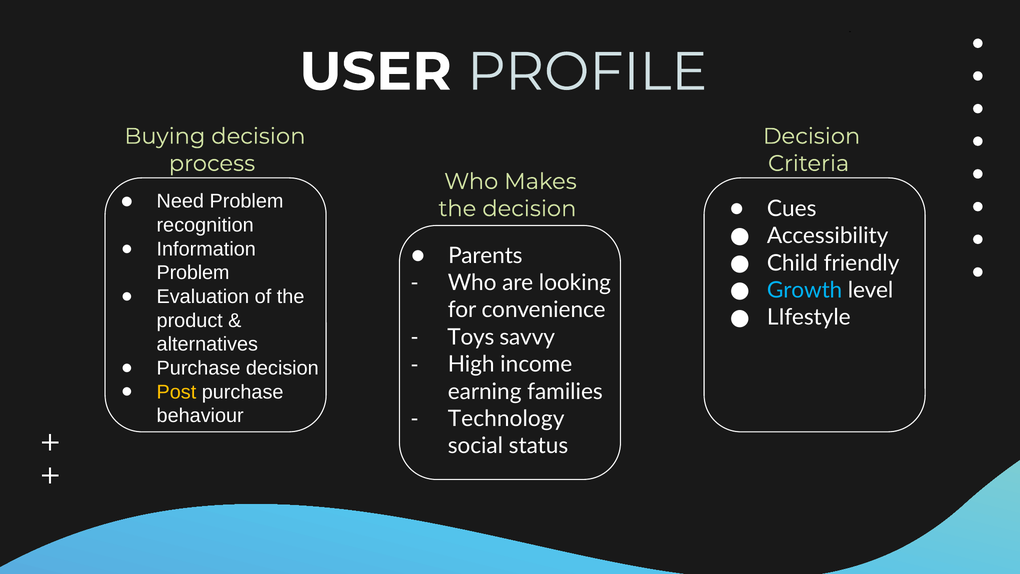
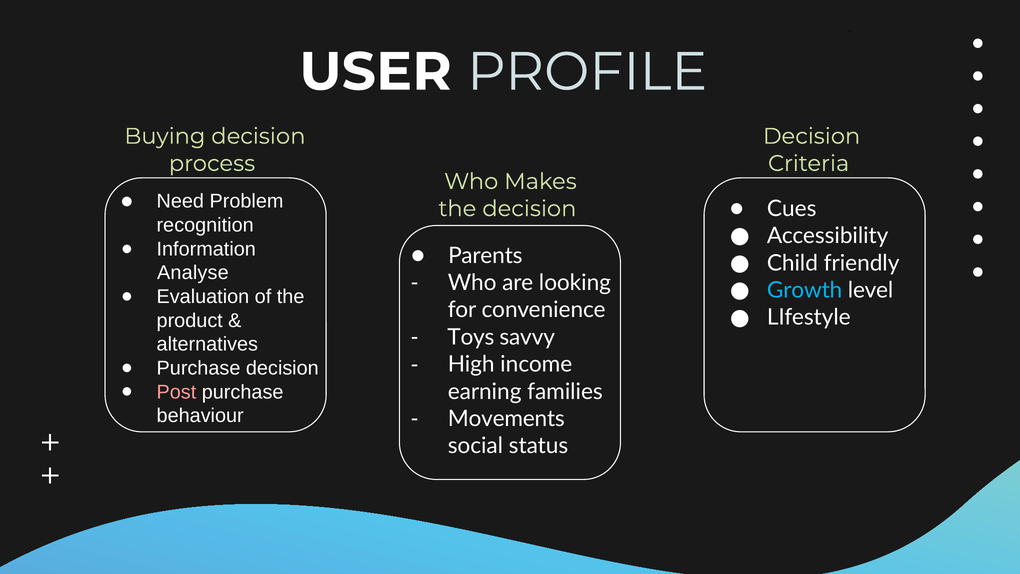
Problem: Problem -> Analyse (193, 273)
Post colour: yellow -> pink (176, 392)
Technology: Technology -> Movements (506, 419)
